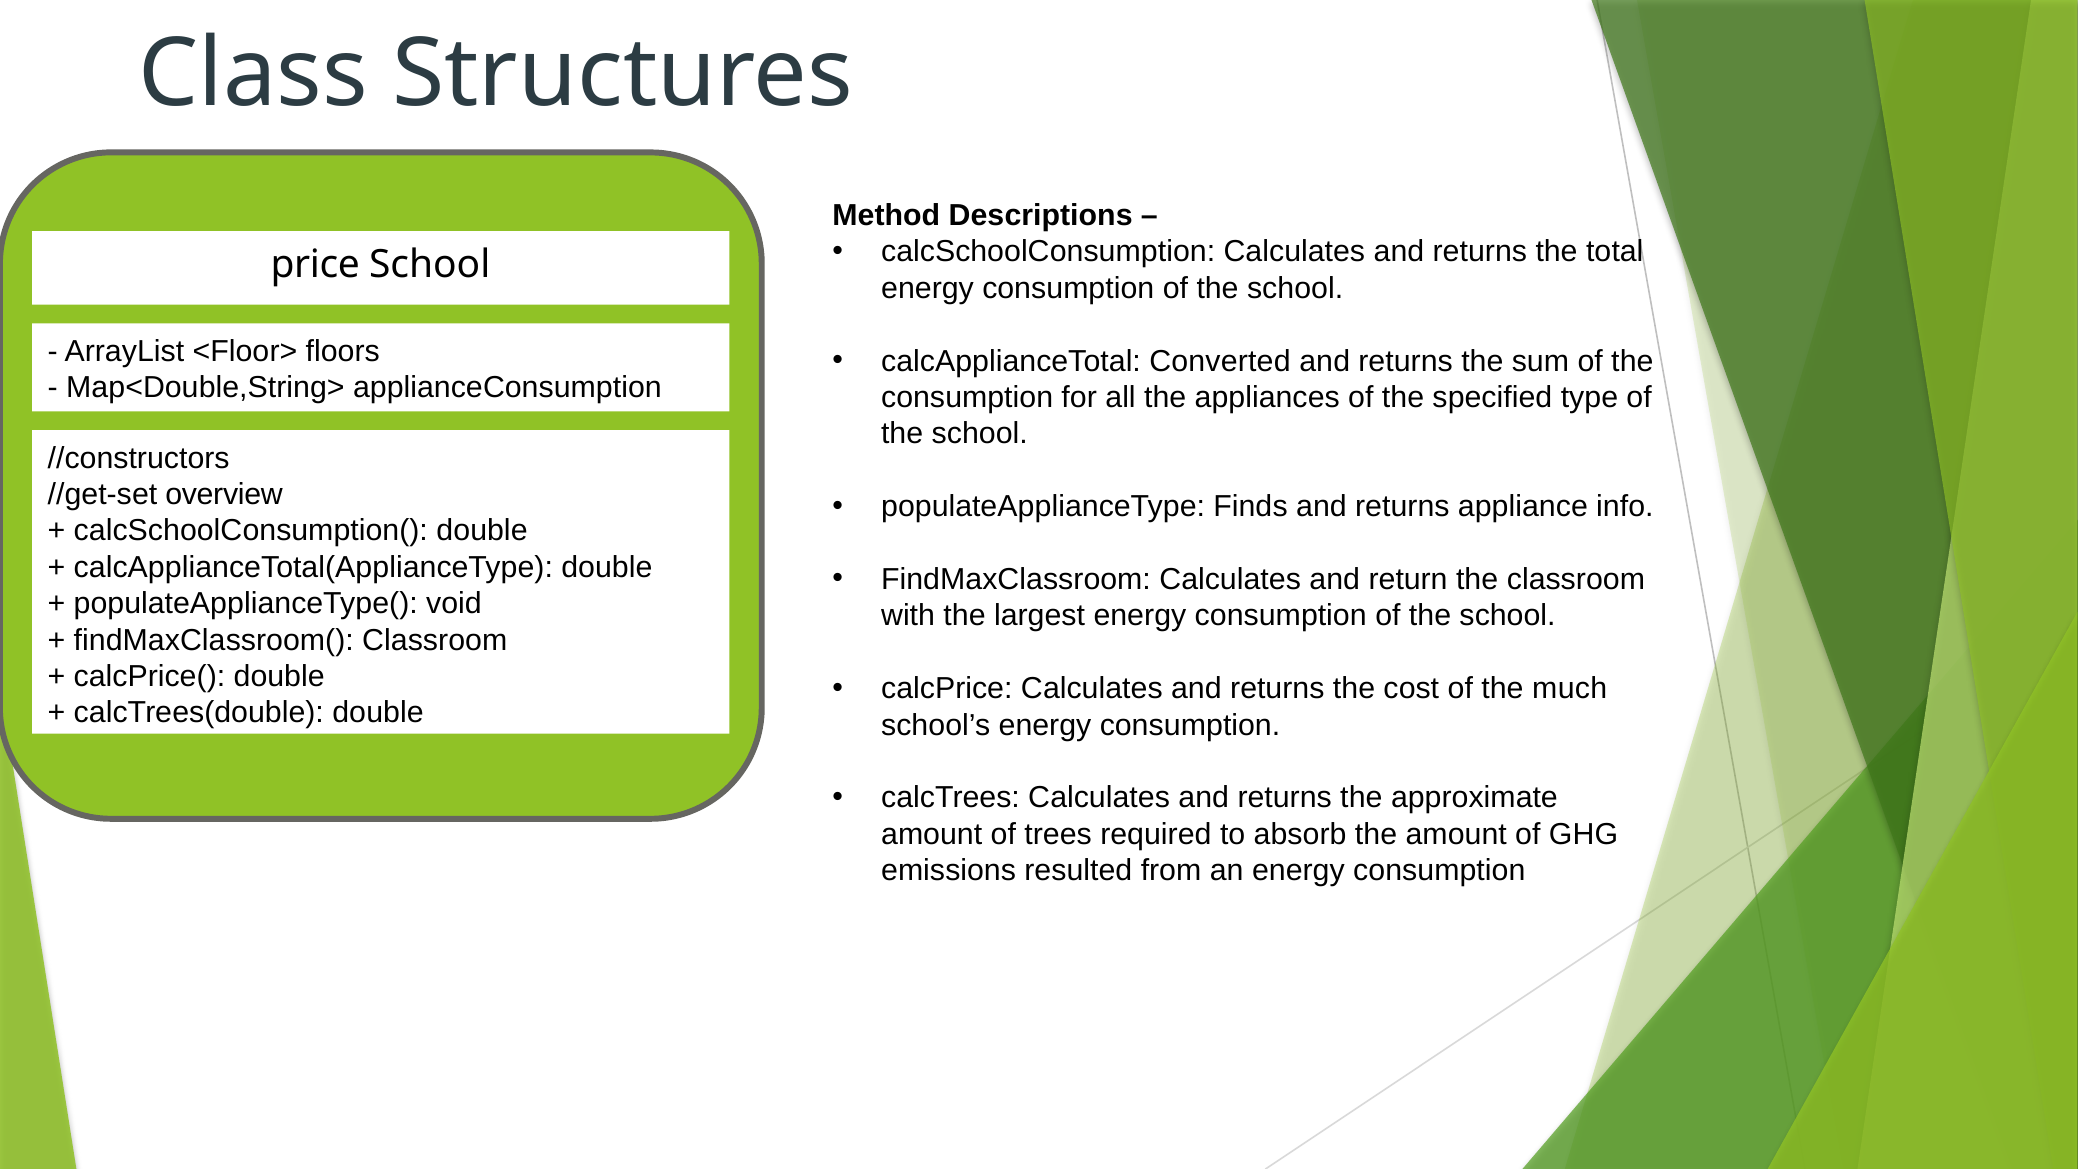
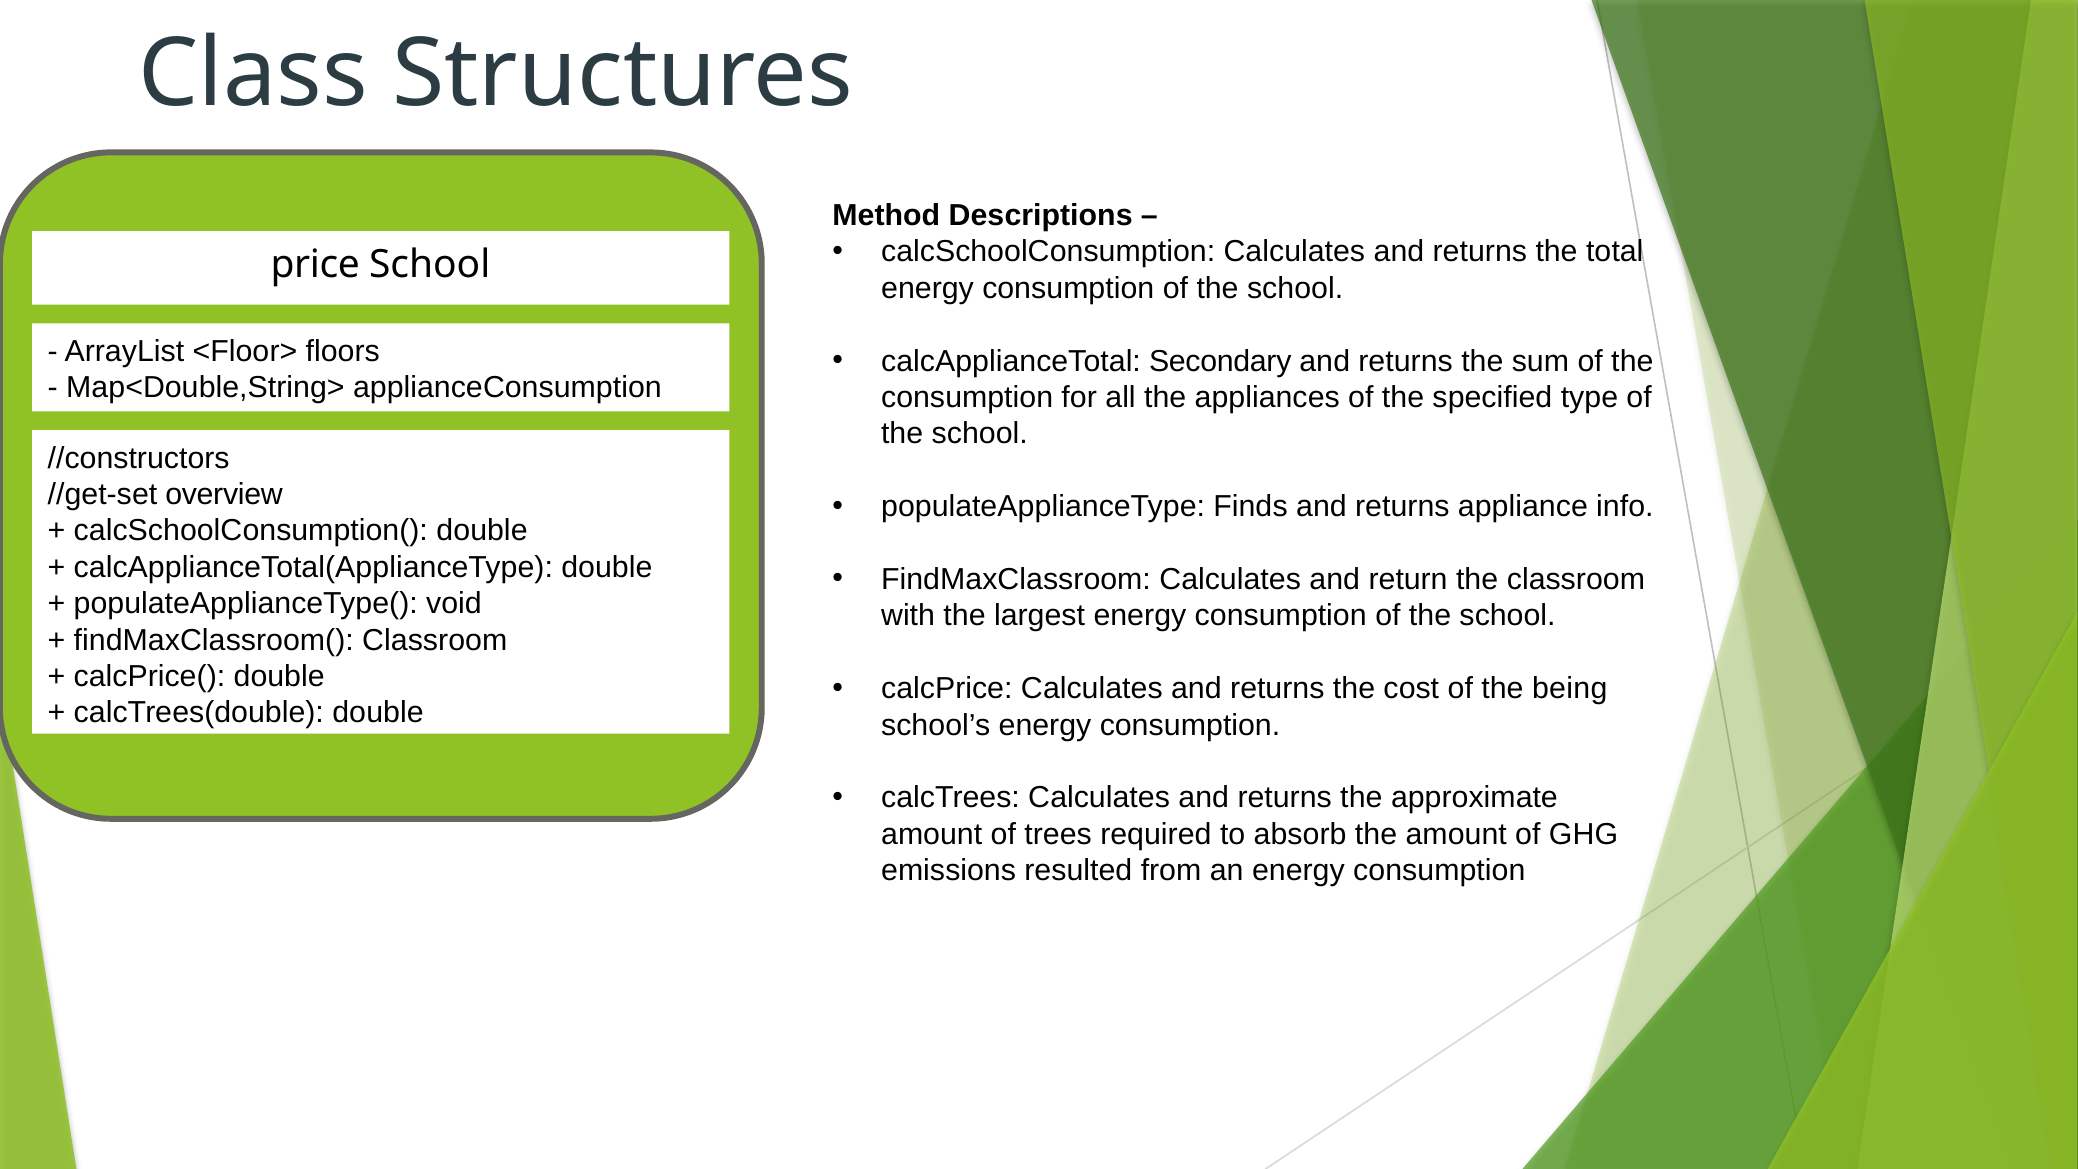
Converted: Converted -> Secondary (1220, 361)
much: much -> being (1570, 689)
